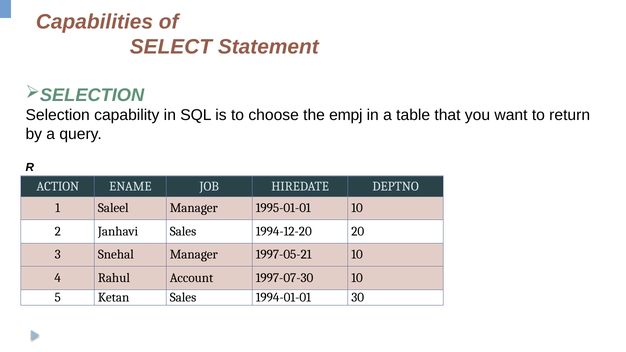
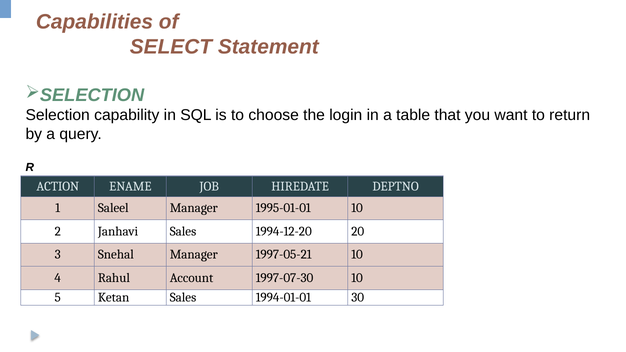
empj: empj -> login (346, 115)
